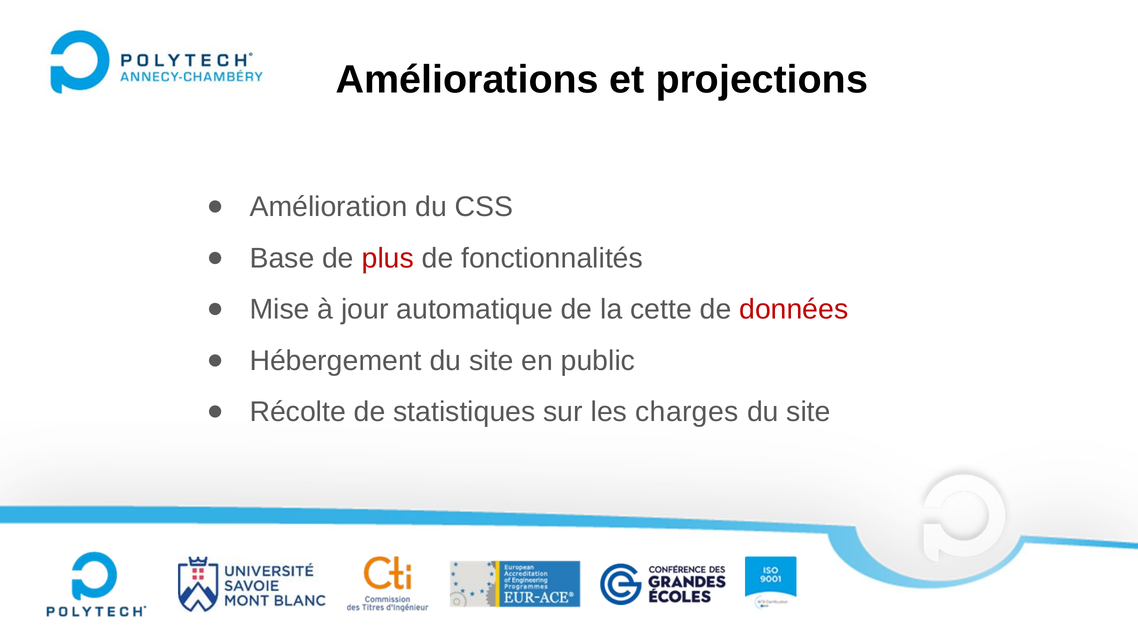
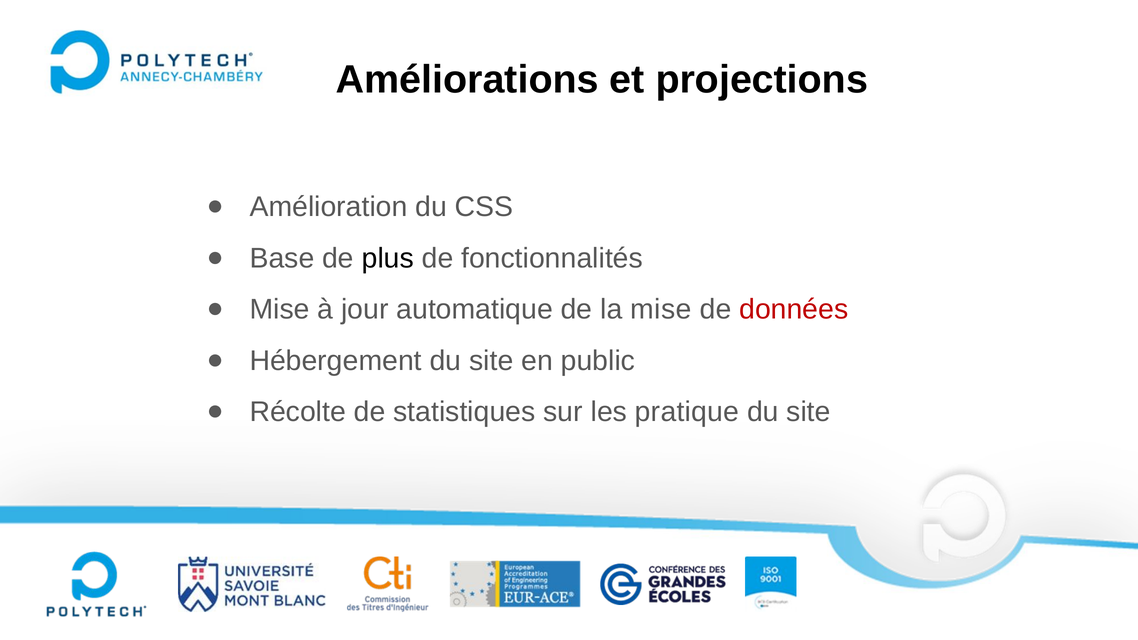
plus colour: red -> black (388, 258)
la cette: cette -> mise (661, 310)
charges: charges -> pratique (687, 412)
